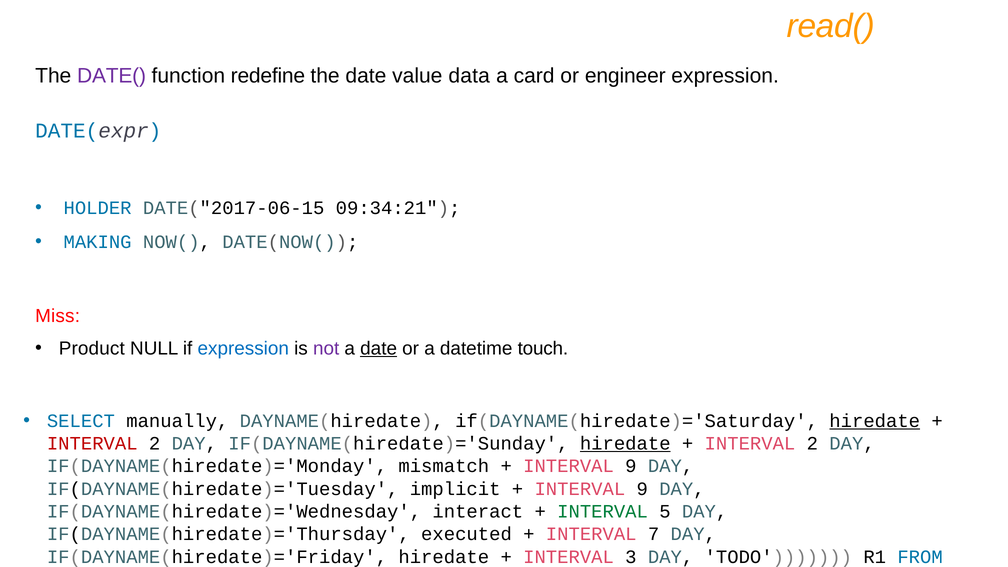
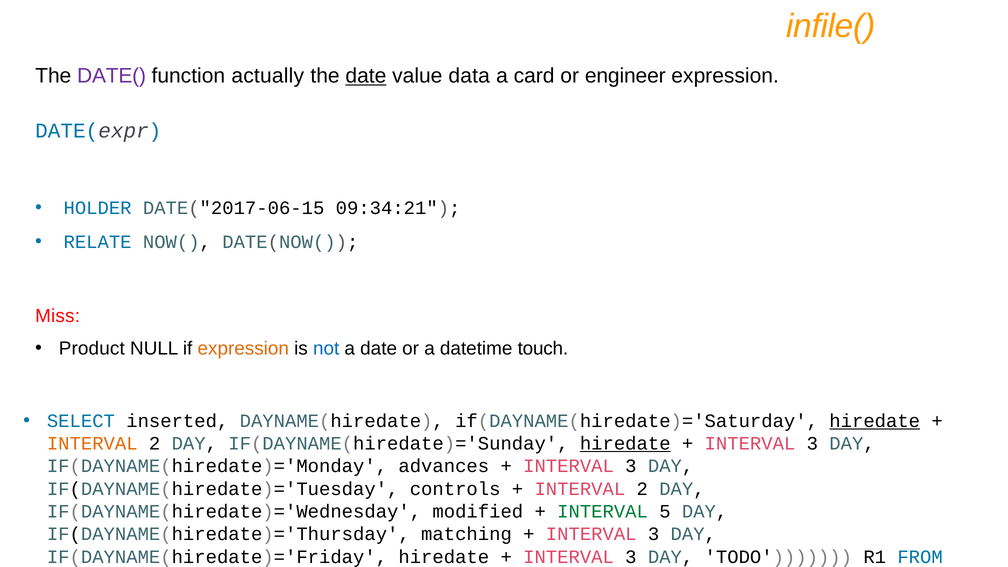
read(: read( -> infile( (831, 26)
redefine: redefine -> actually (268, 76)
date underline: none -> present (366, 76)
MAKING: MAKING -> RELATE (98, 242)
expression colour: blue -> orange (243, 349)
not colour: purple -> blue (326, 349)
date underline: present -> none (379, 349)
manually: manually -> inserted (177, 421)
INTERVAL colour: red -> orange (92, 443)
2: 2 -> 3 (812, 443)
mismatch: mismatch -> advances (444, 466)
9: 9 -> 3 (631, 466)
implicit: implicit -> controls (455, 489)
9: 9 -> 2 (642, 489)
interact: interact -> modified (478, 512)
executed: executed -> matching (466, 534)
7: 7 -> 3 (654, 534)
